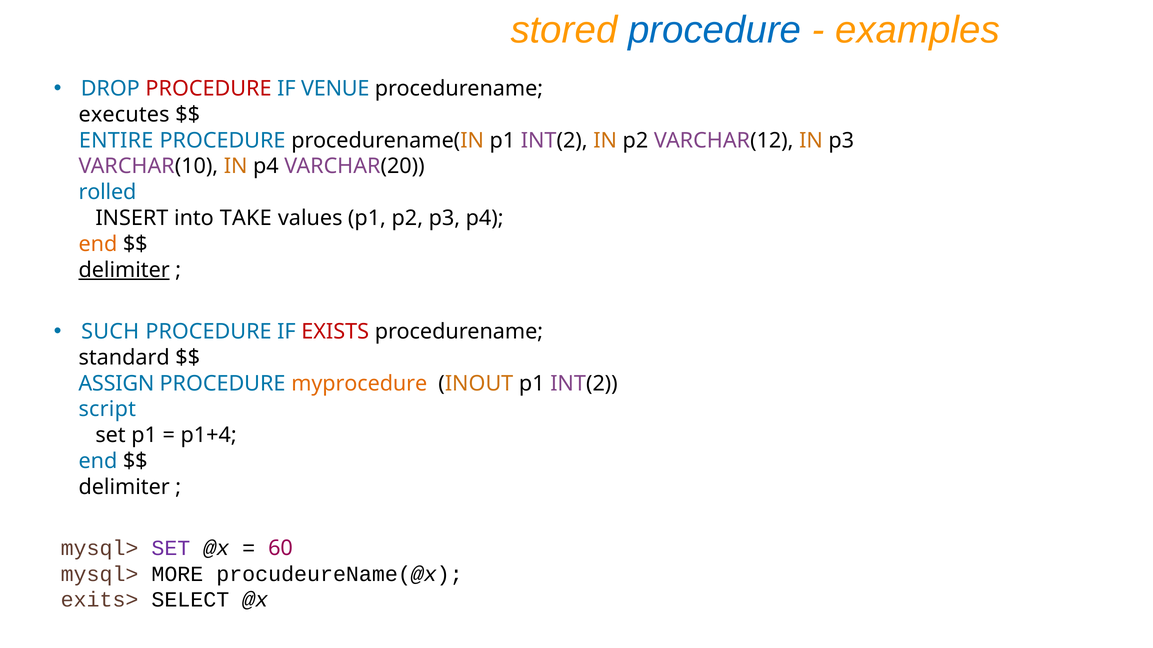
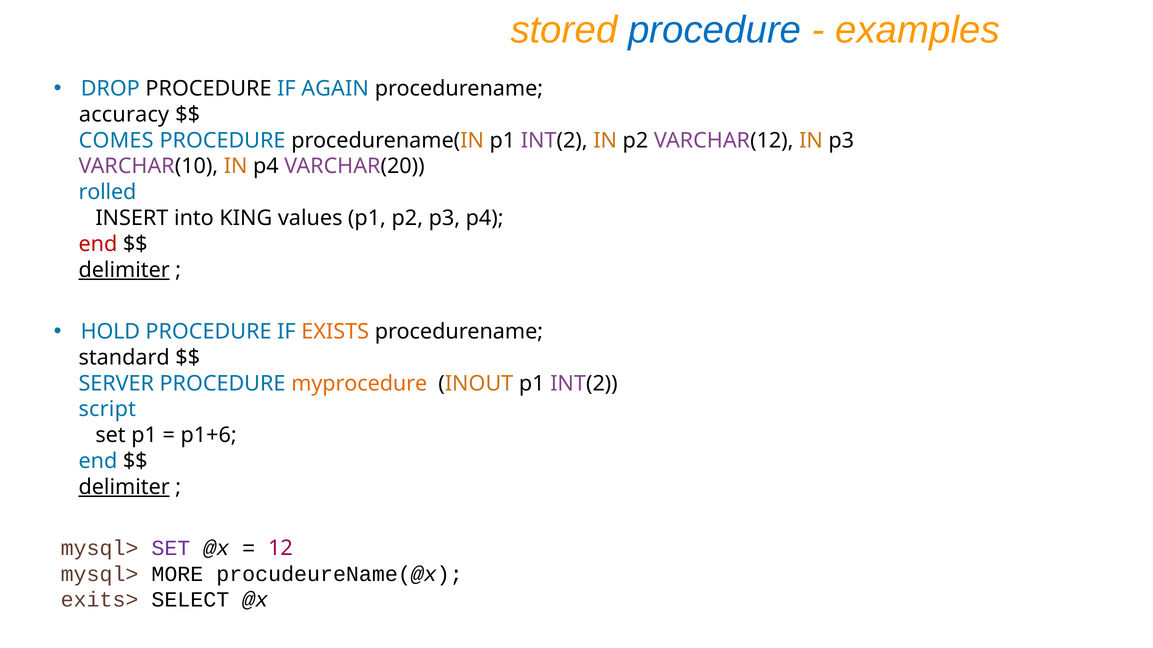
PROCEDURE colour: red -> black (209, 89)
VENUE: VENUE -> AGAIN (335, 89)
executes: executes -> accuracy (124, 115)
ENTIRE: ENTIRE -> COMES (116, 141)
TAKE: TAKE -> KING (246, 218)
end colour: orange -> red (98, 244)
SUCH: SUCH -> HOLD (110, 332)
EXISTS colour: red -> orange (335, 332)
ASSIGN: ASSIGN -> SERVER (116, 384)
p1+4: p1+4 -> p1+6 (209, 436)
delimiter underline: none -> present (124, 488)
60: 60 -> 12 (281, 548)
